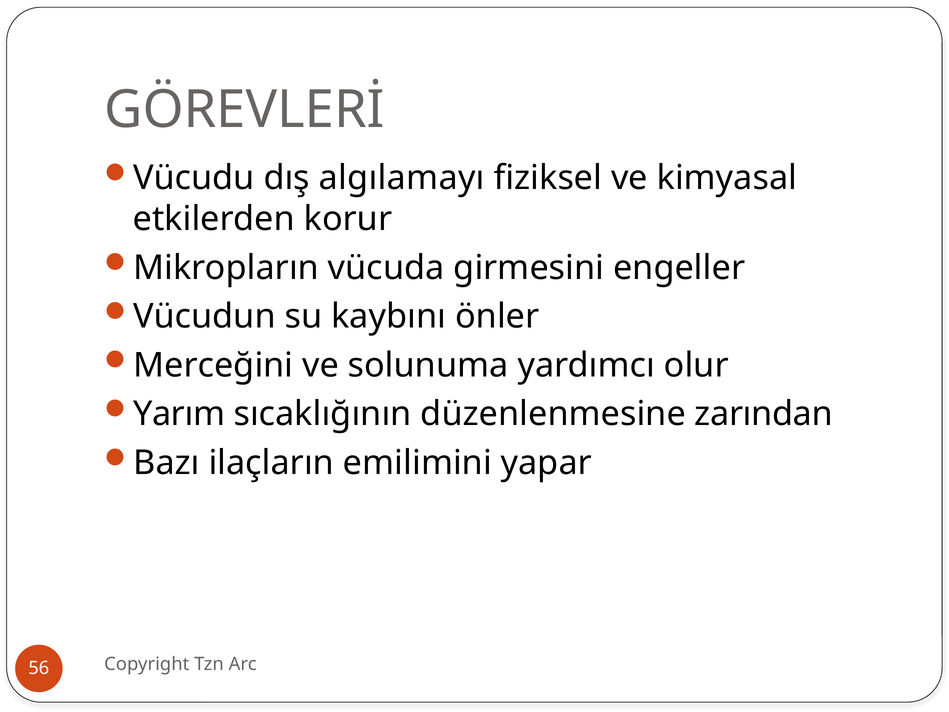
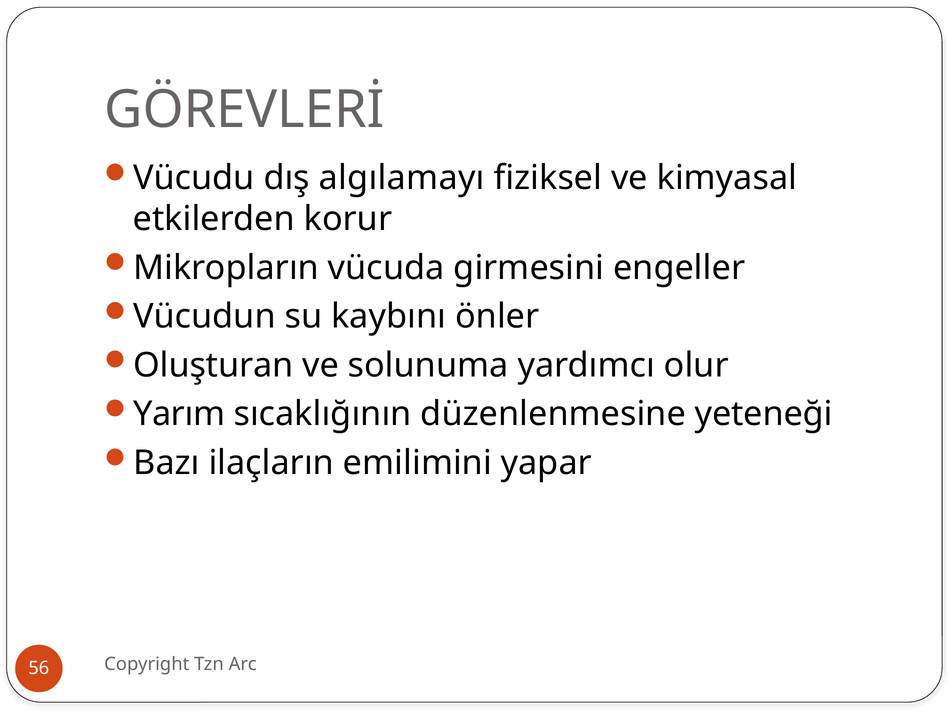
Merceğini: Merceğini -> Oluşturan (213, 365)
zarından: zarından -> yeteneği (764, 414)
